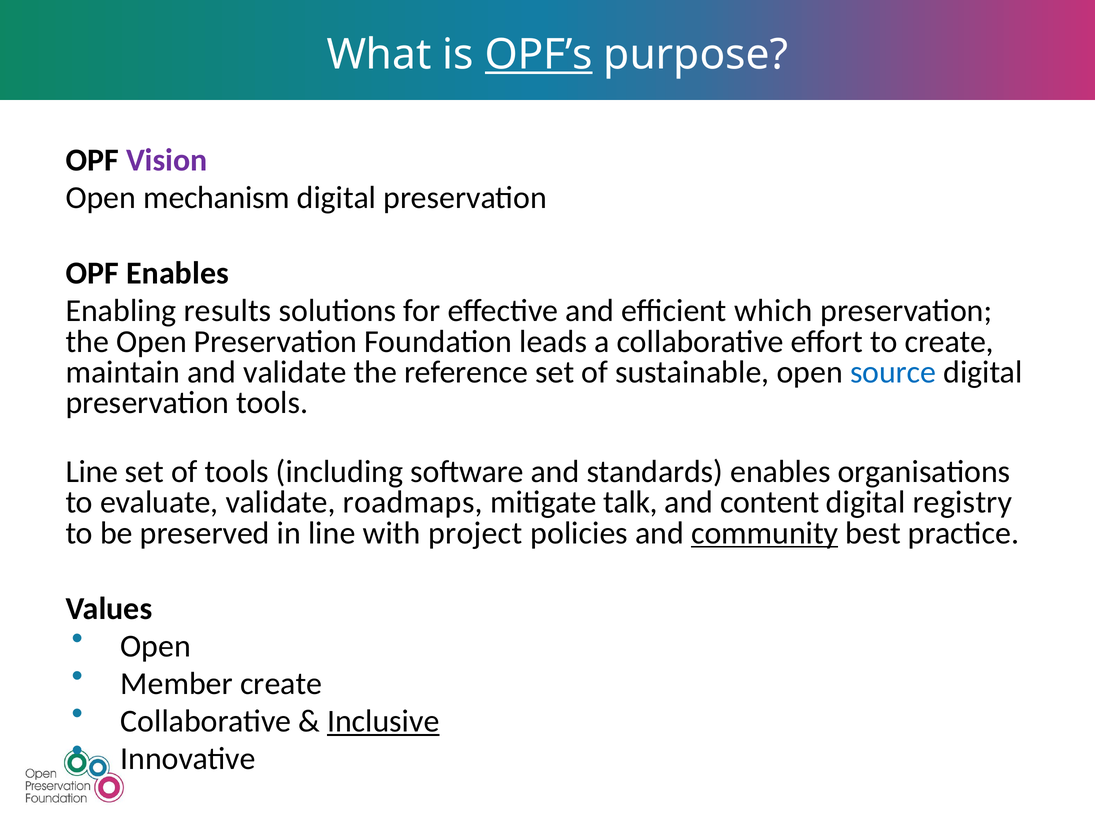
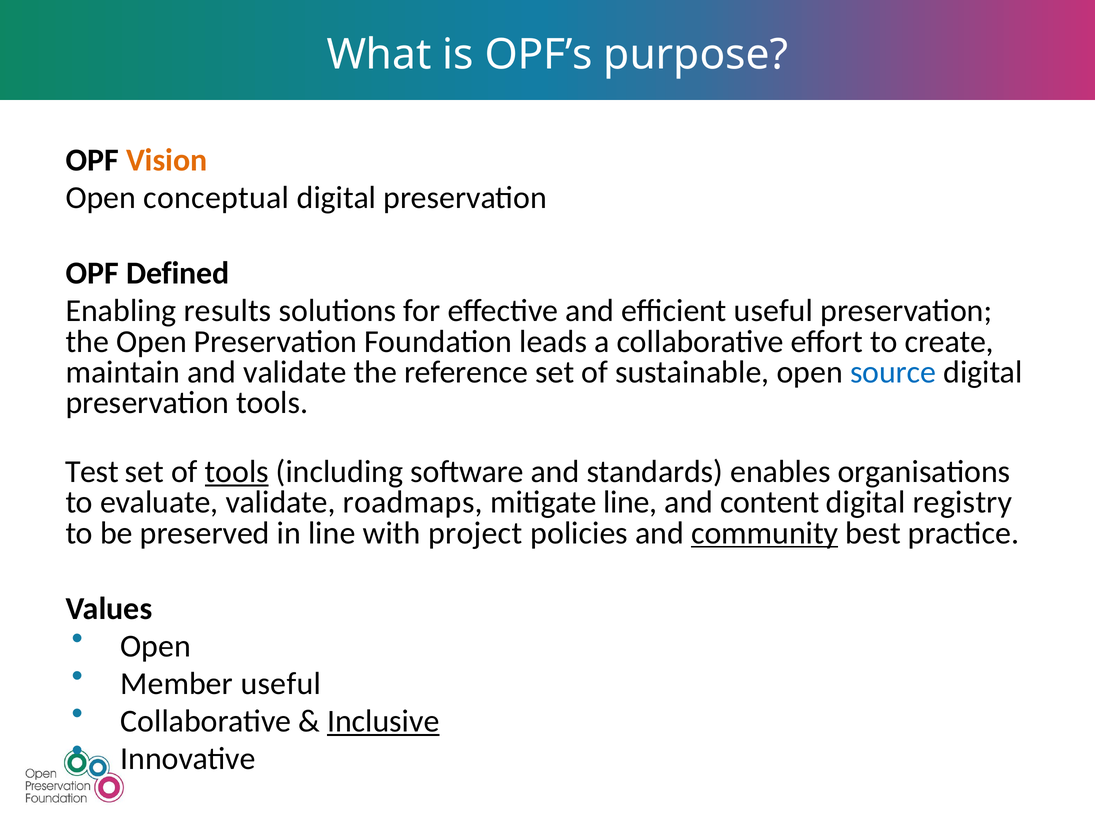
OPF’s underline: present -> none (539, 54)
Vision colour: purple -> orange (167, 160)
mechanism: mechanism -> conceptual (216, 198)
OPF Enables: Enables -> Defined (178, 274)
efficient which: which -> useful (773, 311)
Line: Line -> Test (92, 472)
tools underline: none -> present (237, 472)
mitigate talk: talk -> line (630, 503)
Member create: create -> useful (281, 684)
